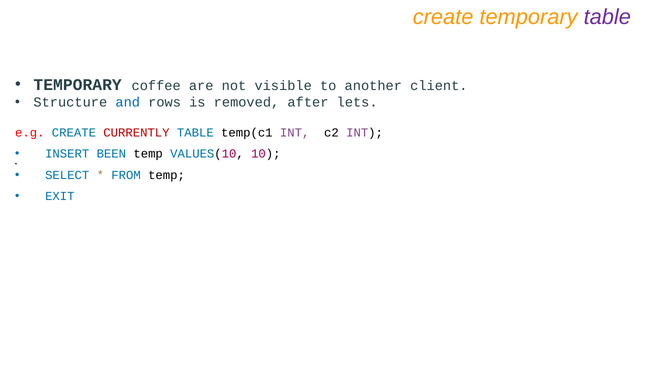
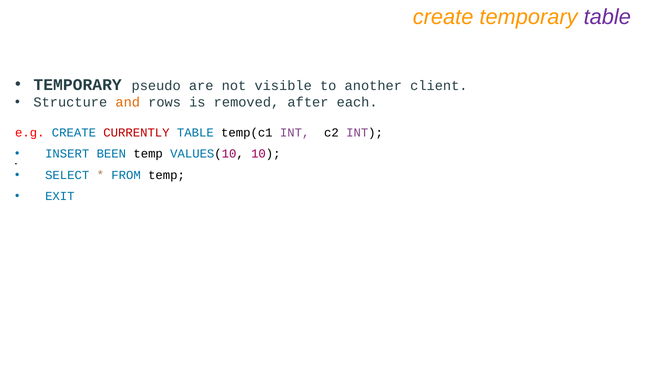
coffee: coffee -> pseudo (156, 86)
and colour: blue -> orange (128, 102)
lets: lets -> each (357, 102)
